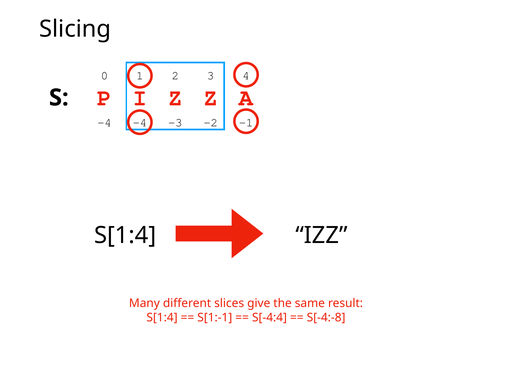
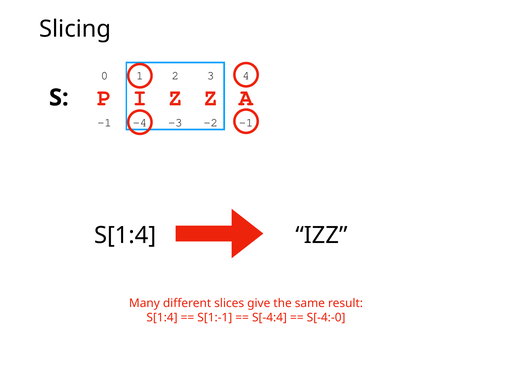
-4: -4 -> -1 (104, 123)
S[-4:-8: S[-4:-8 -> S[-4:-0 (326, 318)
